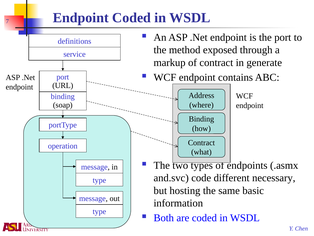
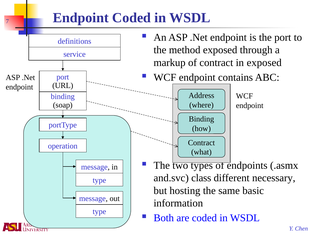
in generate: generate -> exposed (264, 62)
code: code -> class (201, 178)
